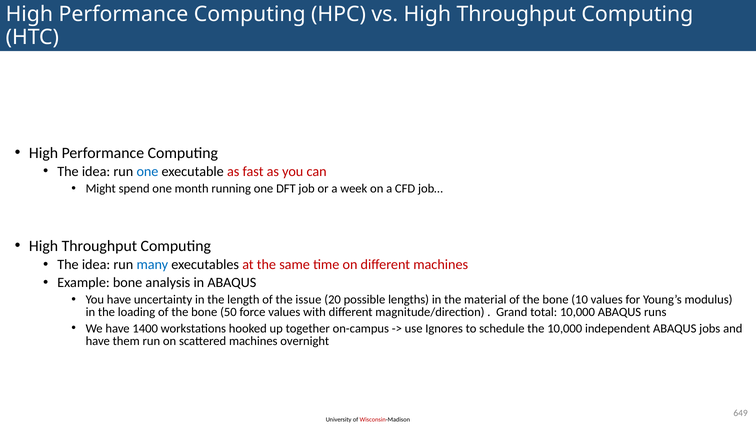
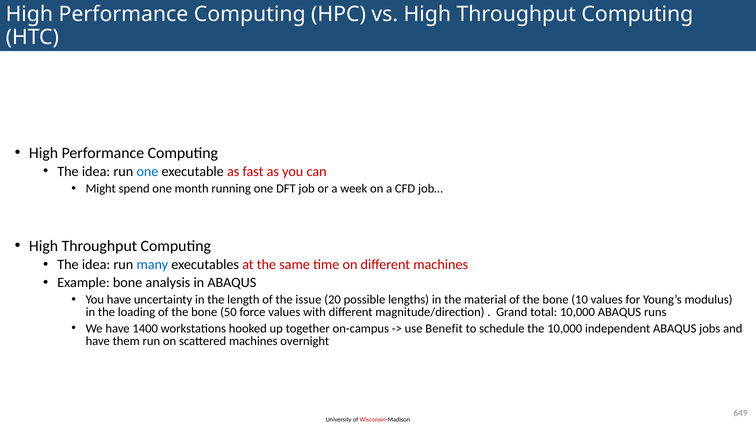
Ignores: Ignores -> Benefit (444, 329)
